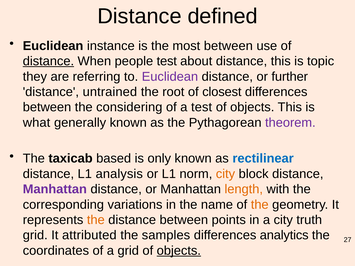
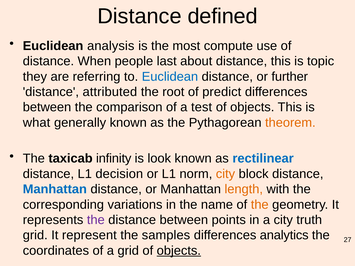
instance: instance -> analysis (111, 46)
most between: between -> compute (228, 46)
distance underline: present -> none (48, 61)
people test: test -> last (167, 61)
Euclidean colour: purple -> blue (170, 77)
untrained: untrained -> attributed (110, 92)
closest: closest -> predict (222, 92)
considering: considering -> comparison (129, 107)
theorem colour: purple -> orange (290, 123)
based: based -> infinity (114, 159)
only: only -> look (159, 159)
analysis: analysis -> decision (119, 174)
Manhattan colour: purple -> blue (55, 189)
the colour: orange -> purple (96, 220)
attributed: attributed -> represent (89, 235)
